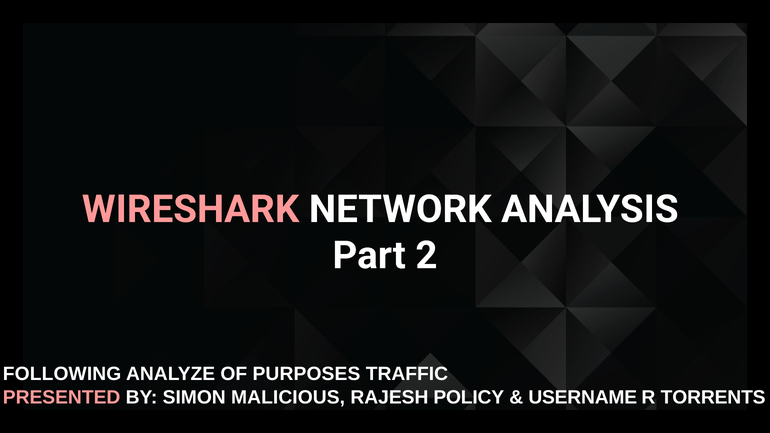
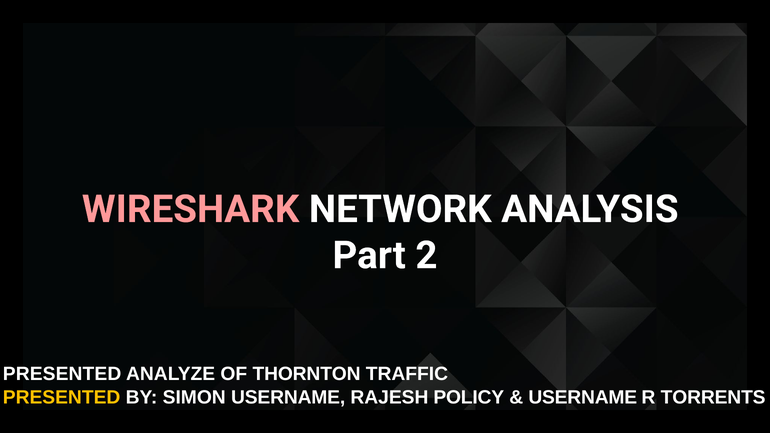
FOLLOWING: FOLLOWING -> PRESENTED (62, 374)
PURPOSES: PURPOSES -> THORNTON (307, 374)
PRESENTED colour: pink -> yellow (62, 397)
SIMON MALICIOUS: MALICIOUS -> USERNAME (288, 397)
